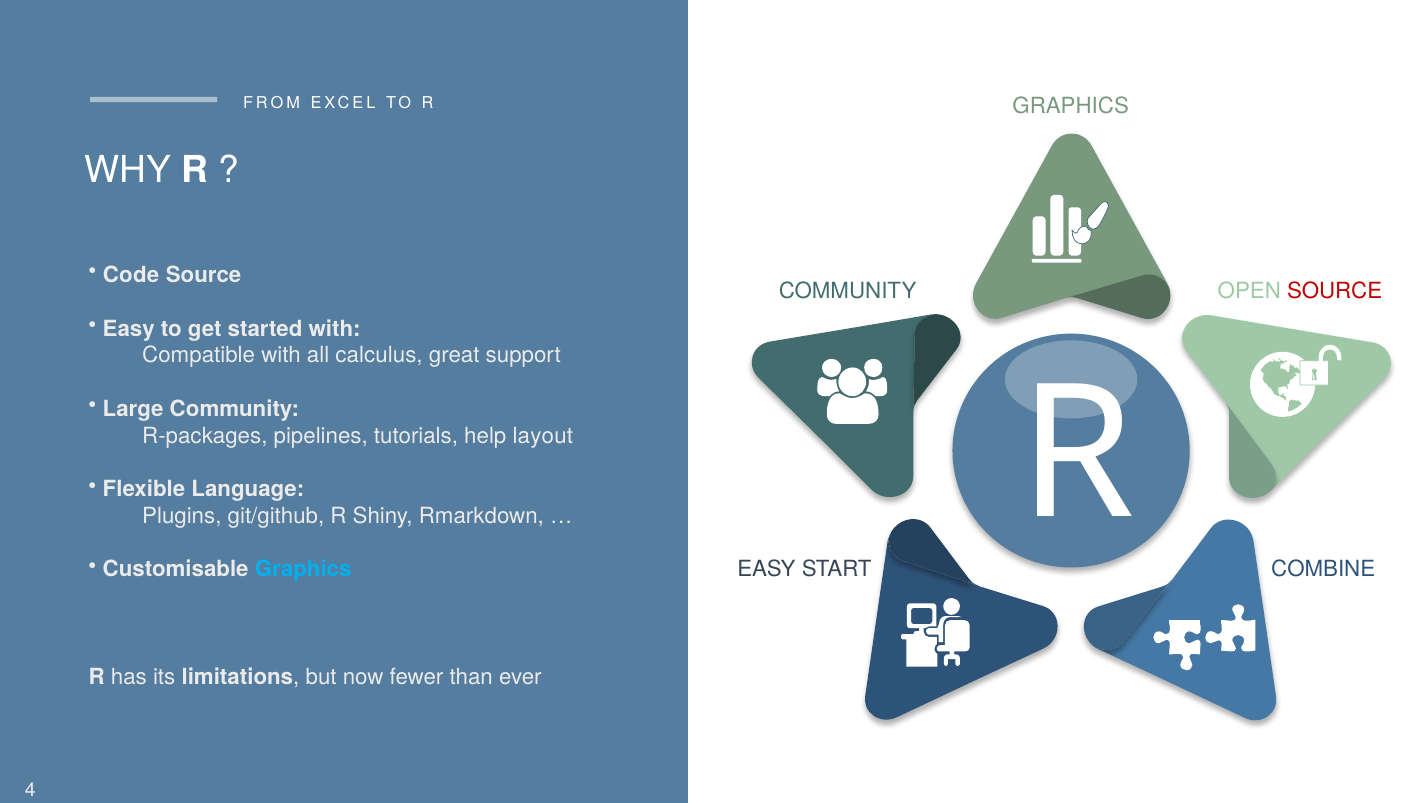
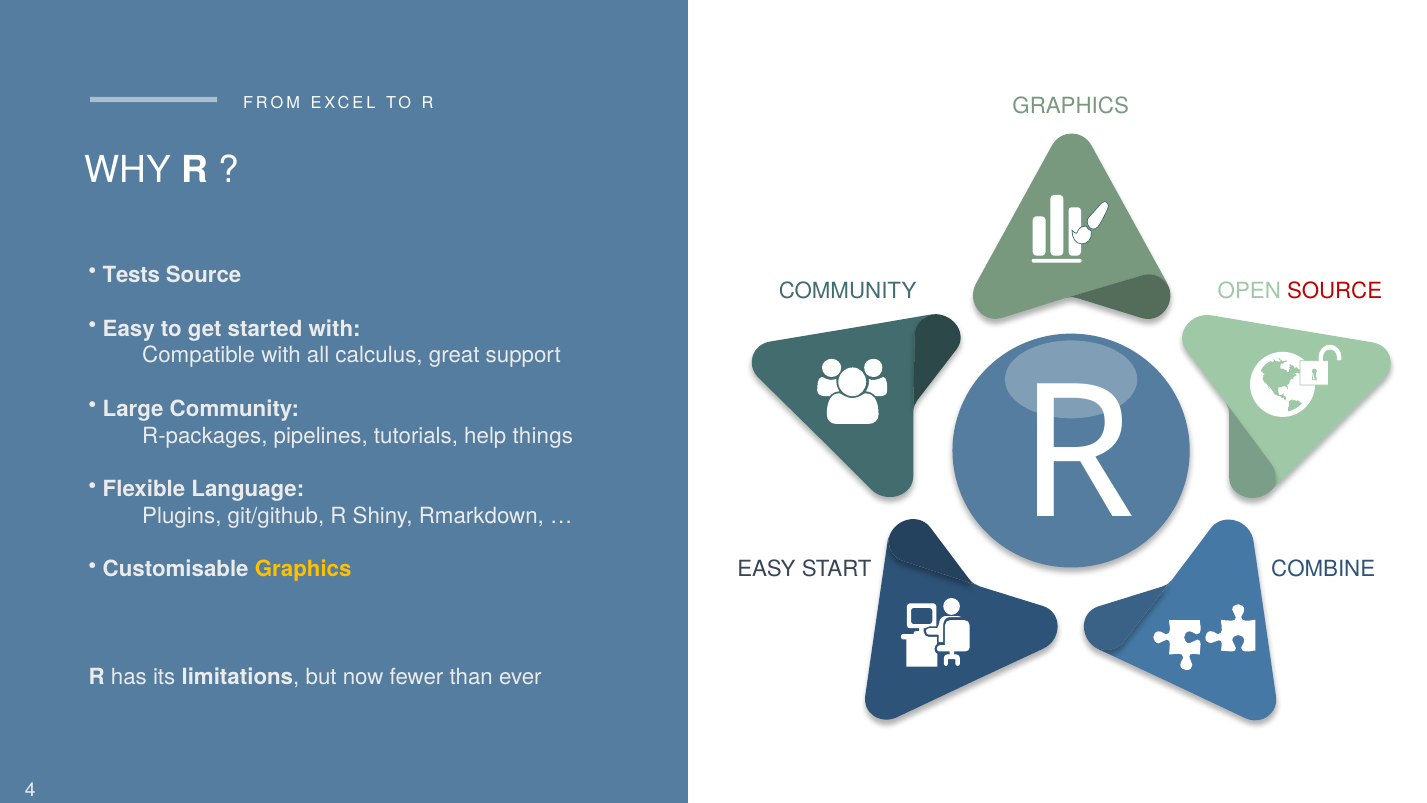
Code: Code -> Tests (131, 275)
layout: layout -> things (543, 436)
Graphics colour: light blue -> yellow (303, 570)
